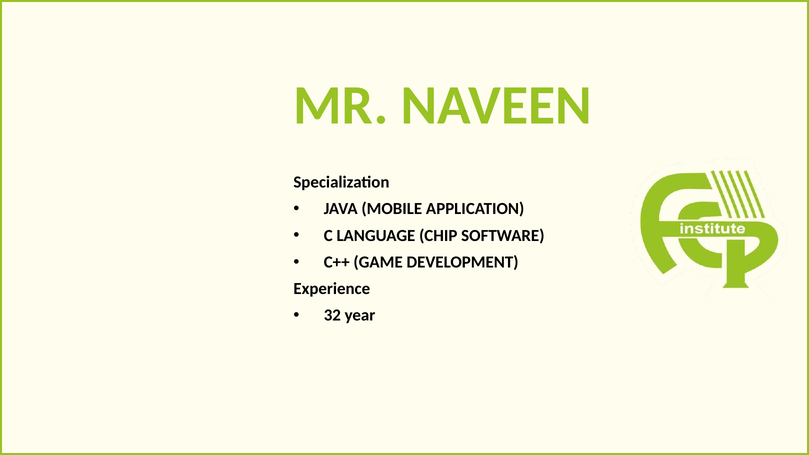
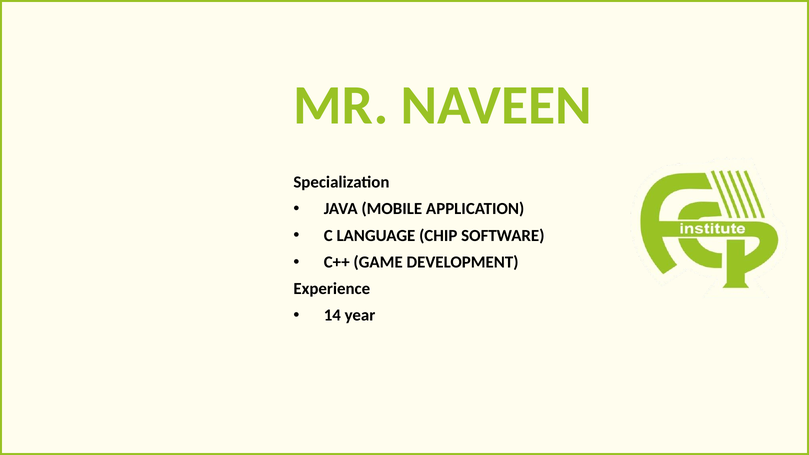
32: 32 -> 14 (332, 315)
